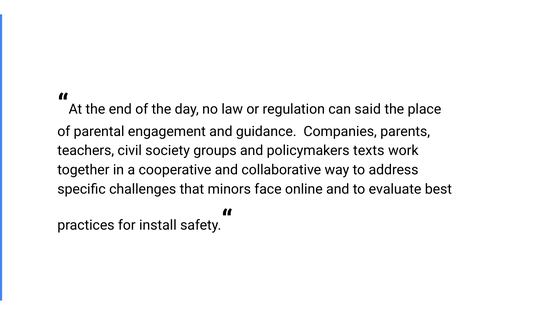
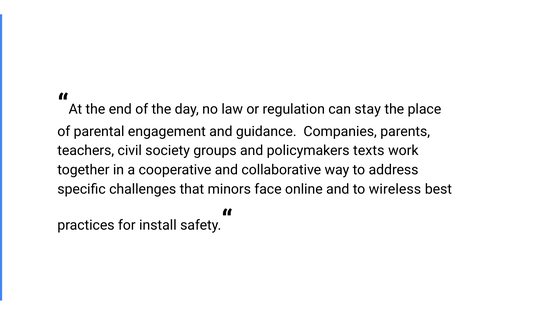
said: said -> stay (368, 109)
evaluate: evaluate -> wireless (395, 189)
